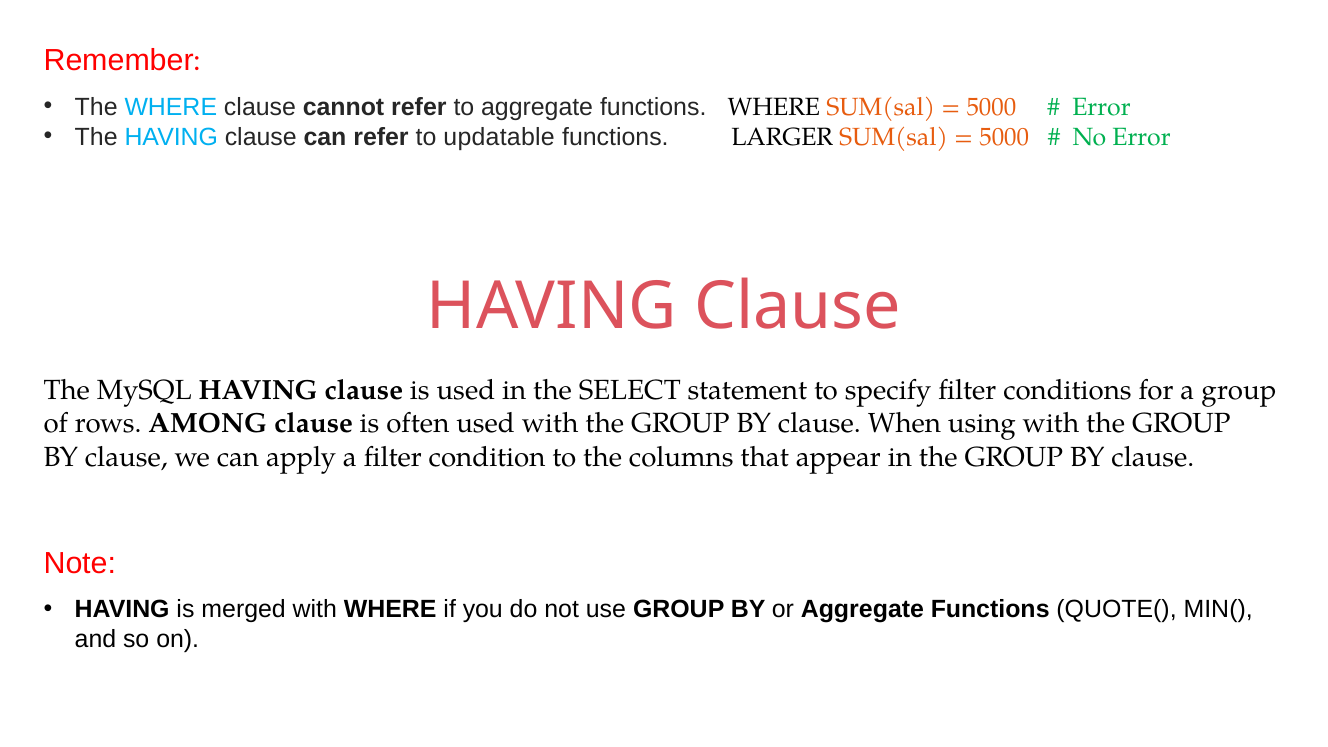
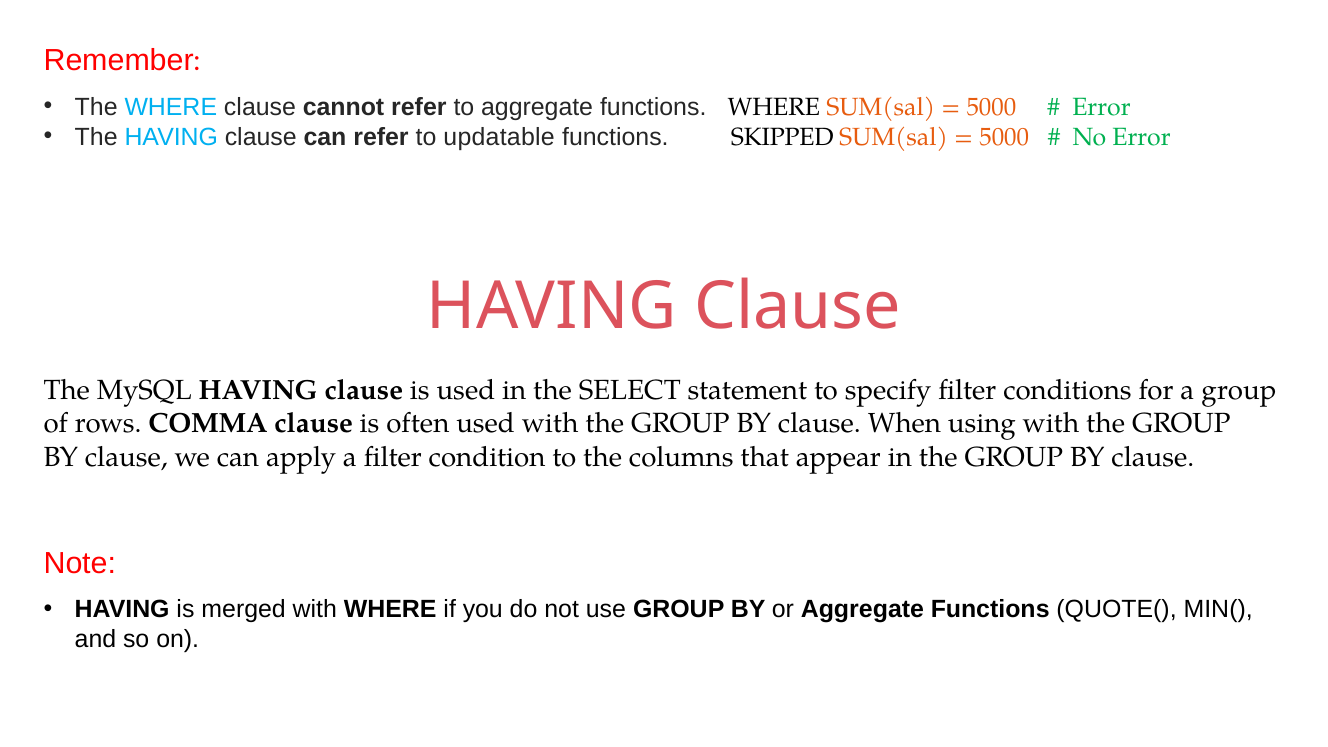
LARGER: LARGER -> SKIPPED (782, 137)
AMONG: AMONG -> COMMA (208, 424)
